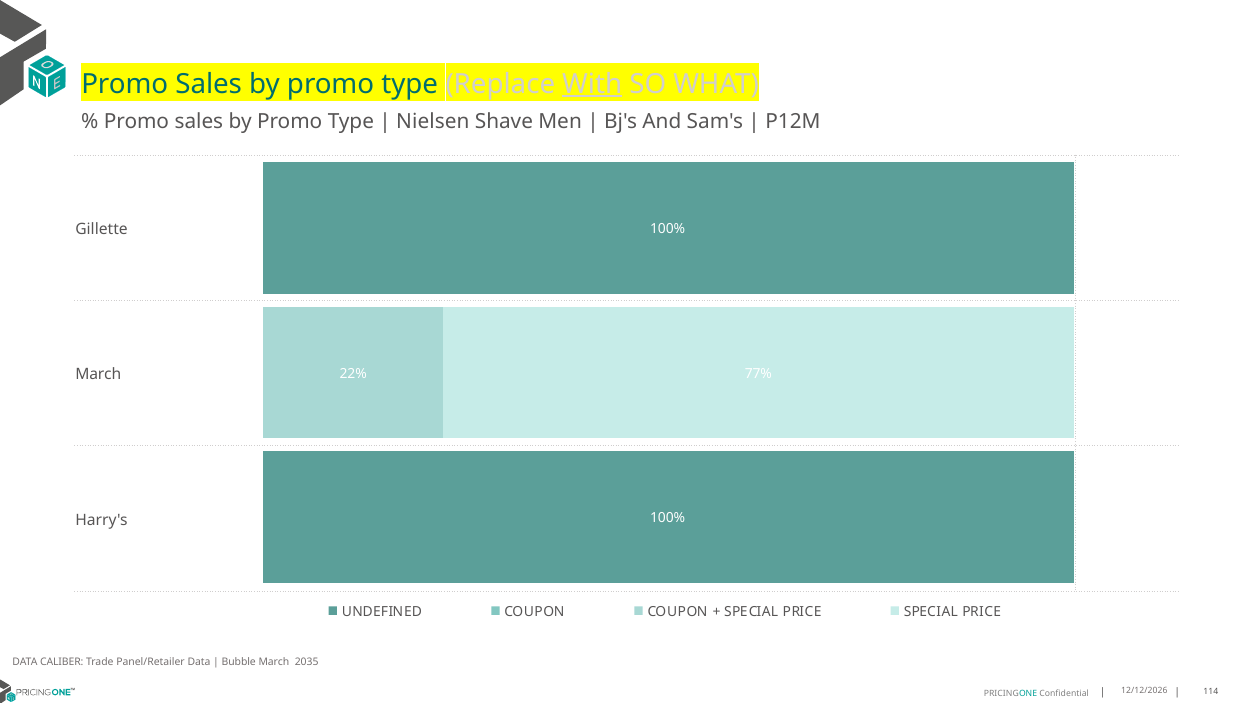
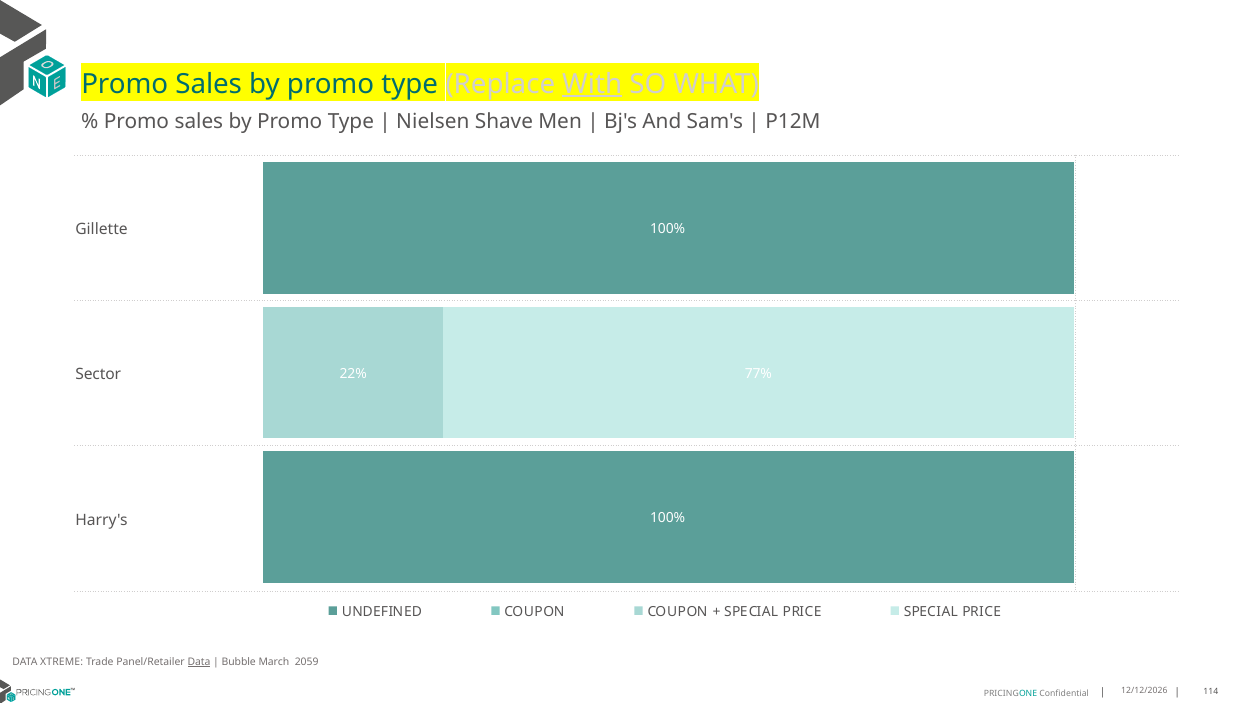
March: March -> Sector (98, 374)
CALIBER: CALIBER -> XTREME (62, 662)
Data underline: none -> present (199, 662)
2035: 2035 -> 2059 (307, 662)
